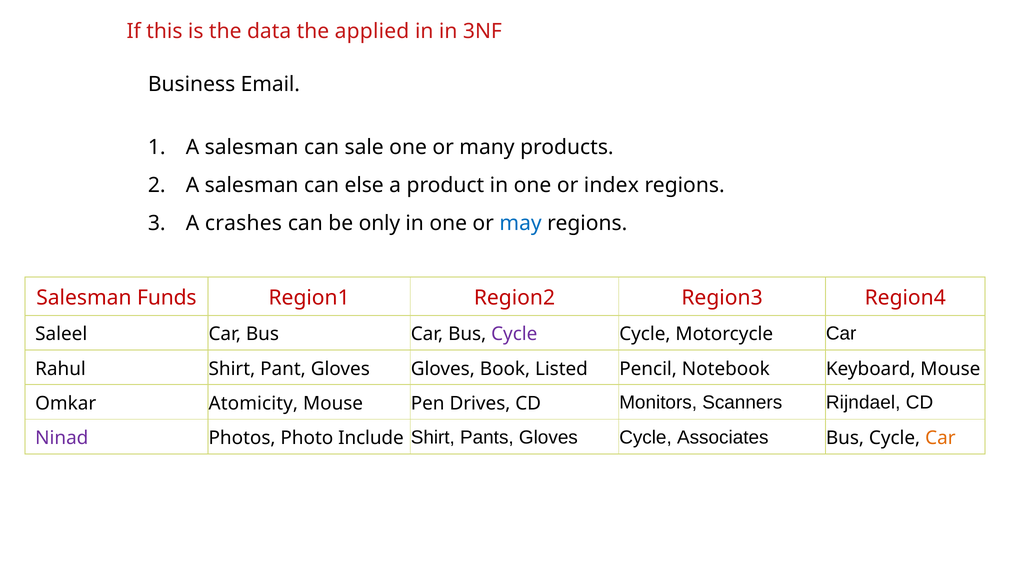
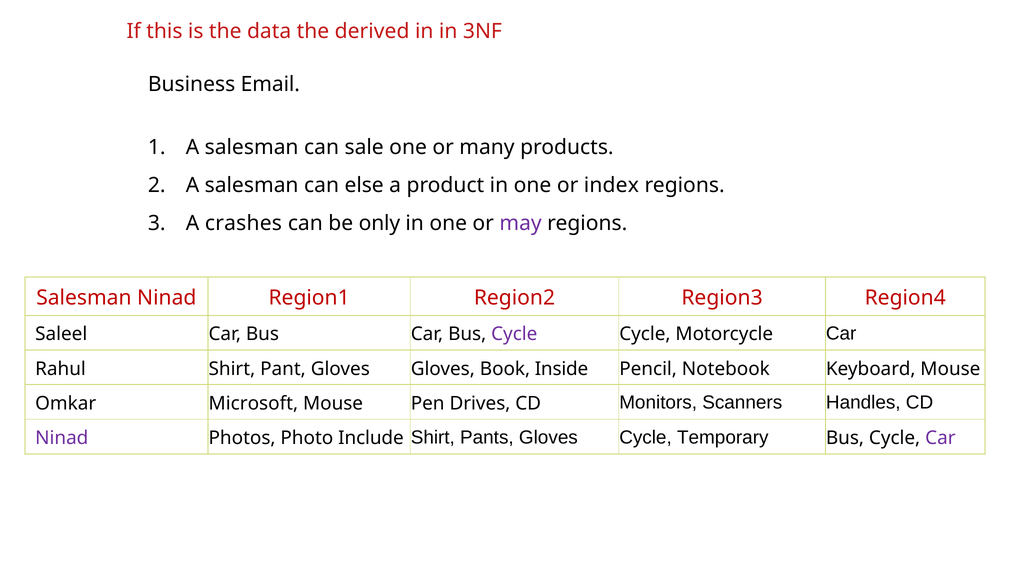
applied: applied -> derived (372, 31)
may colour: blue -> purple (521, 223)
Salesman Funds: Funds -> Ninad (167, 298)
Listed: Listed -> Inside (561, 369)
Atomicity: Atomicity -> Microsoft (253, 403)
Rijndael: Rijndael -> Handles (863, 403)
Associates: Associates -> Temporary (723, 437)
Car colour: orange -> purple (940, 438)
